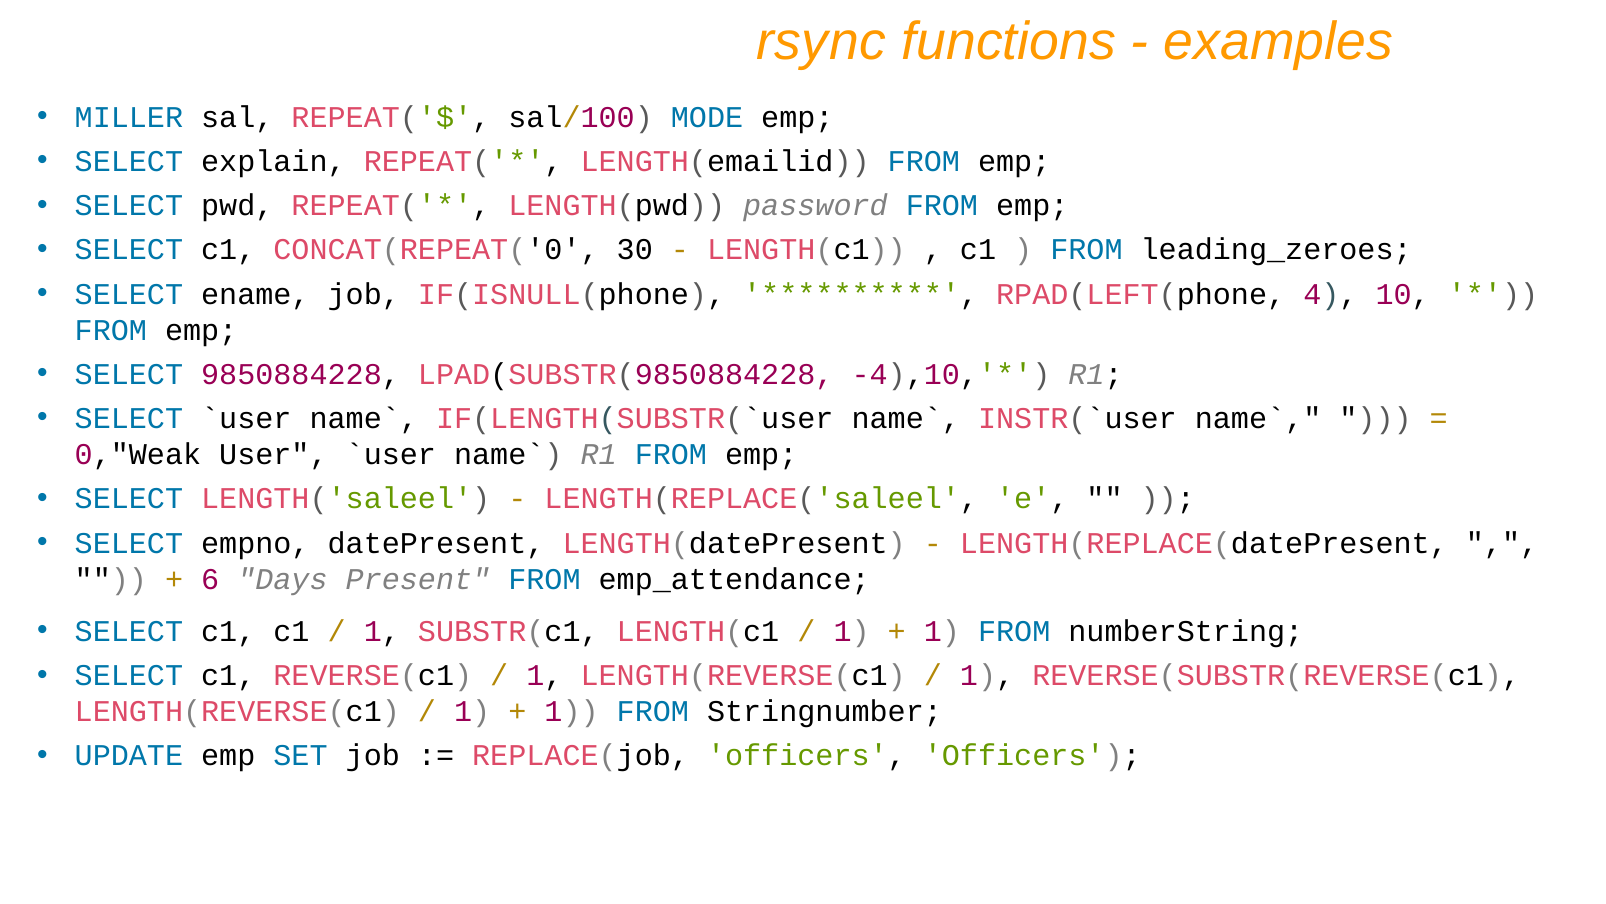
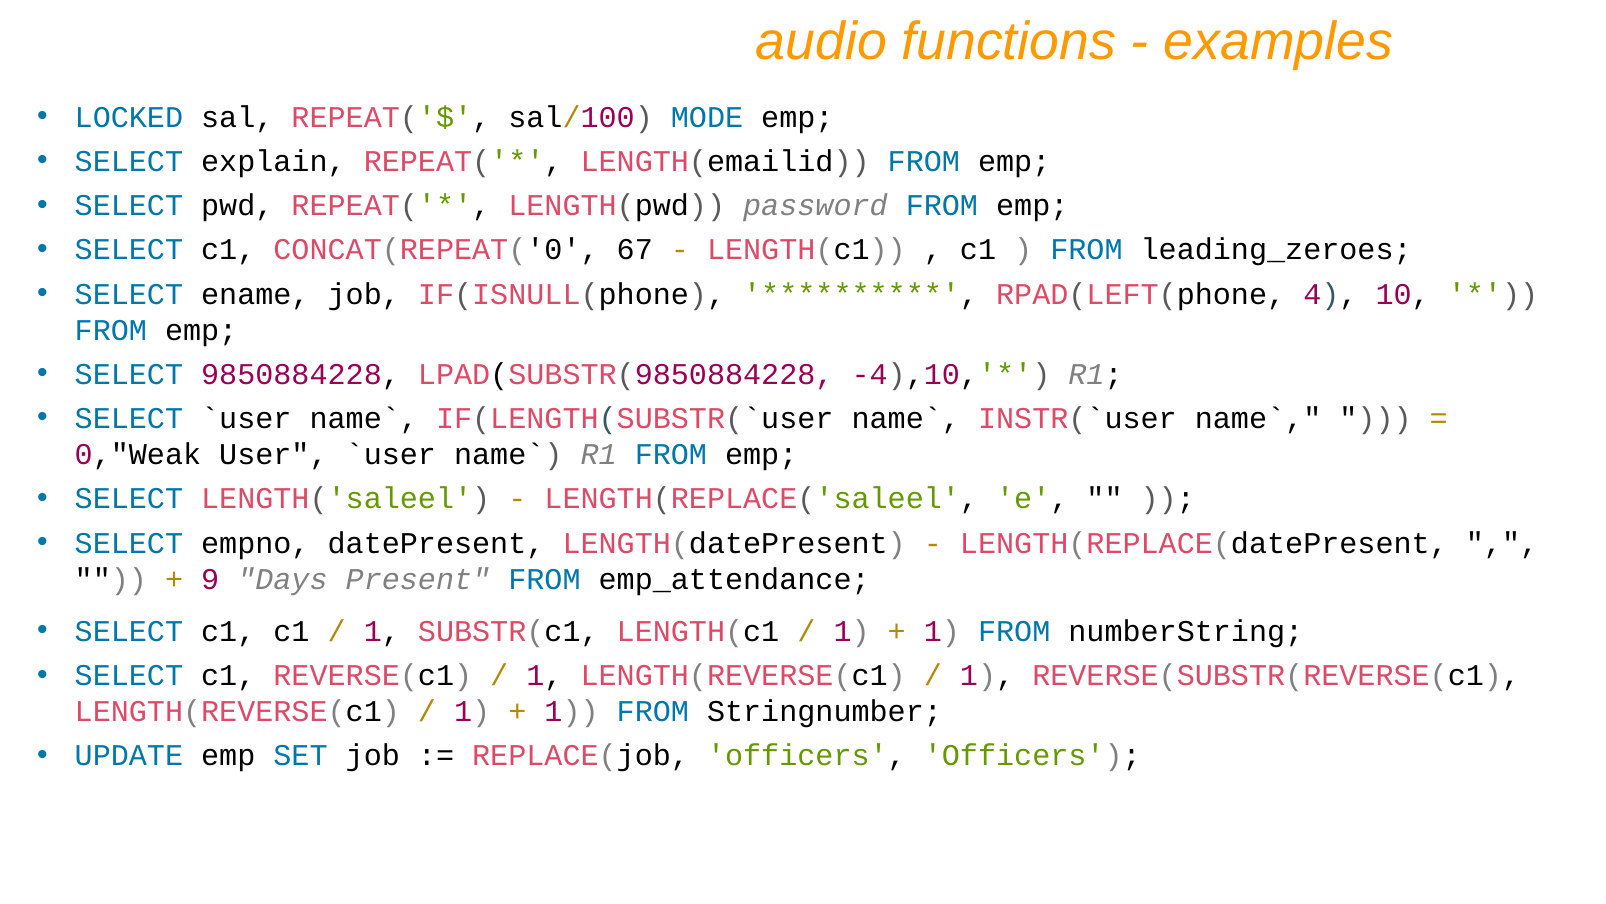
rsync: rsync -> audio (821, 42)
MILLER: MILLER -> LOCKED (129, 117)
30: 30 -> 67 (635, 250)
6: 6 -> 9 (210, 579)
